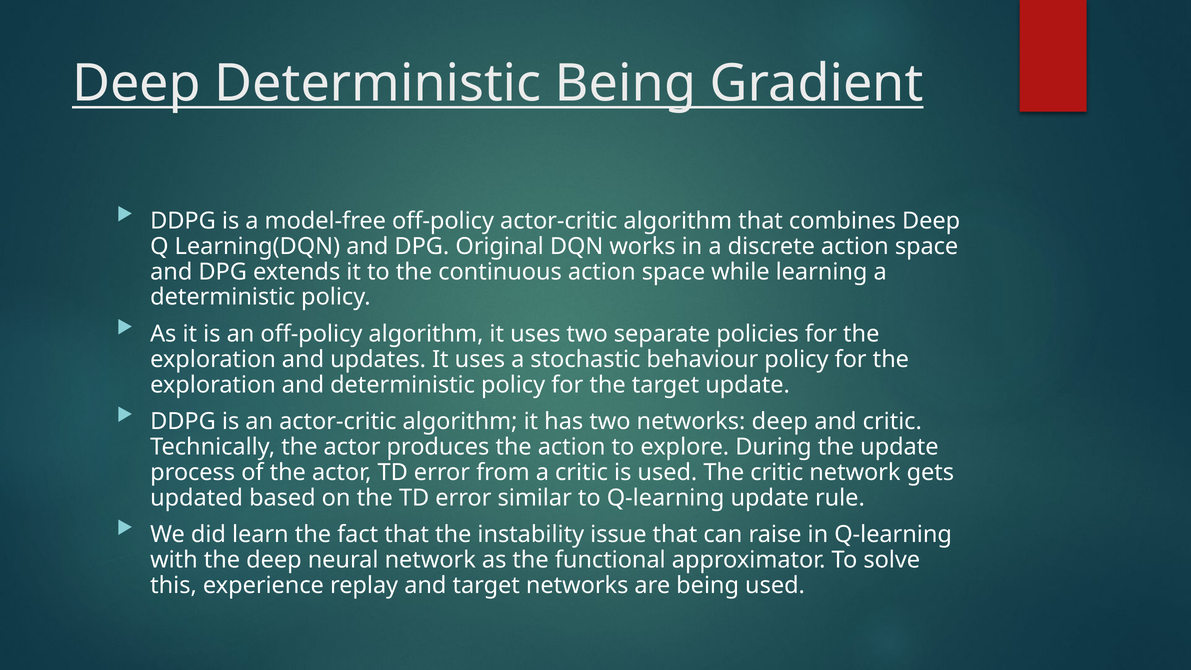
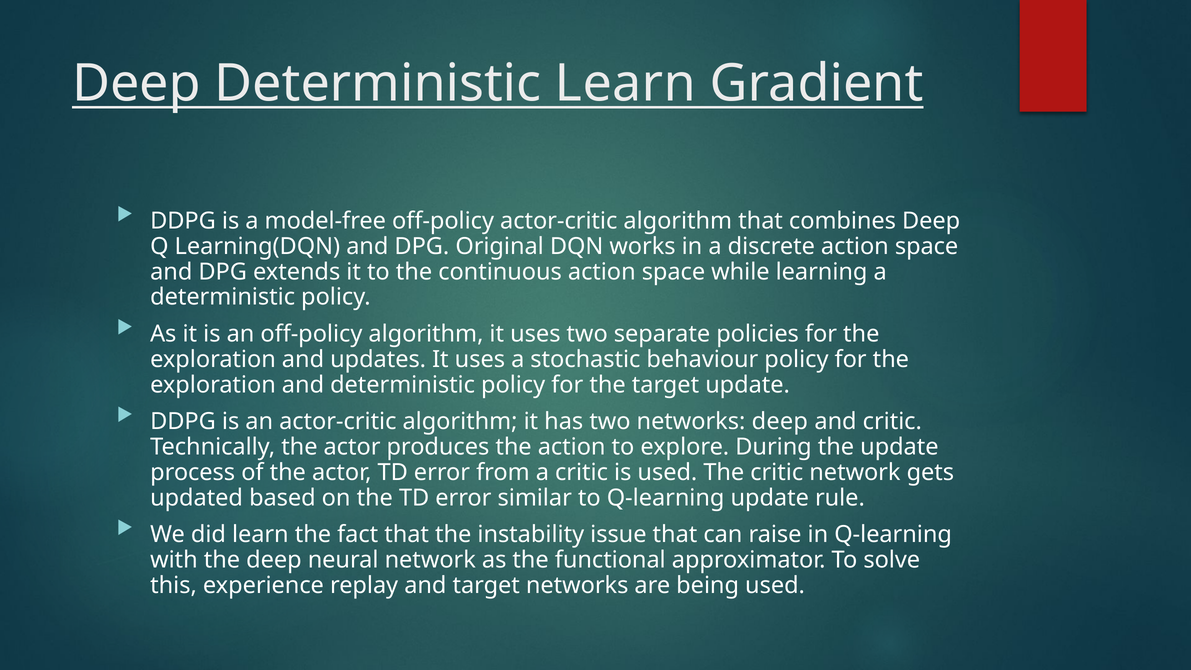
Deterministic Being: Being -> Learn (626, 84)
